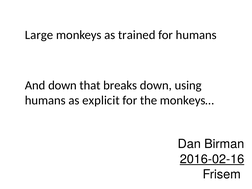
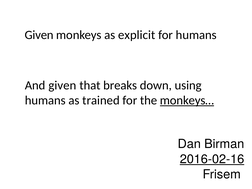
Large: Large -> Given (39, 35)
trained: trained -> explicit (137, 35)
And down: down -> given (62, 85)
explicit: explicit -> trained (101, 100)
monkeys… underline: none -> present (187, 100)
